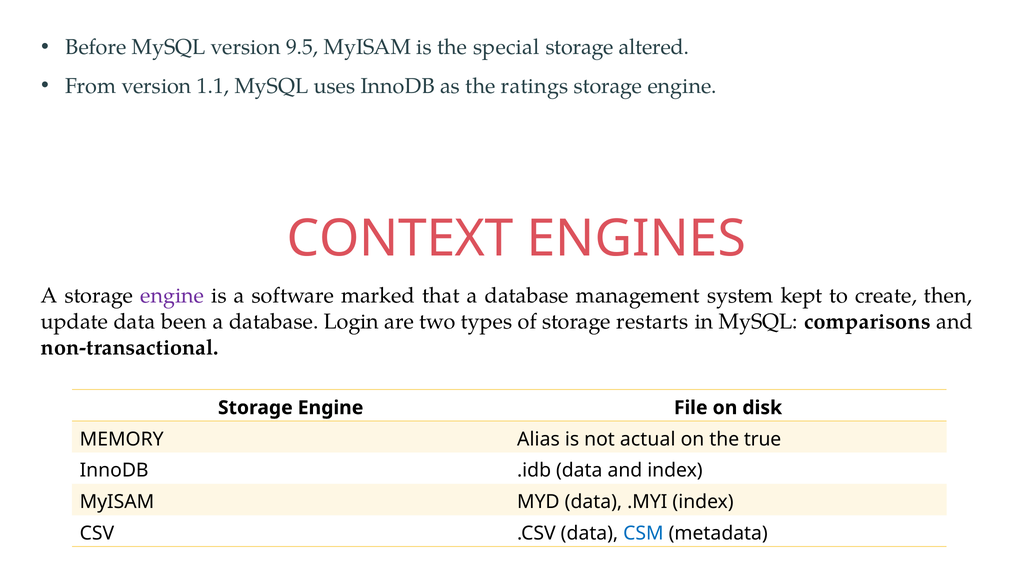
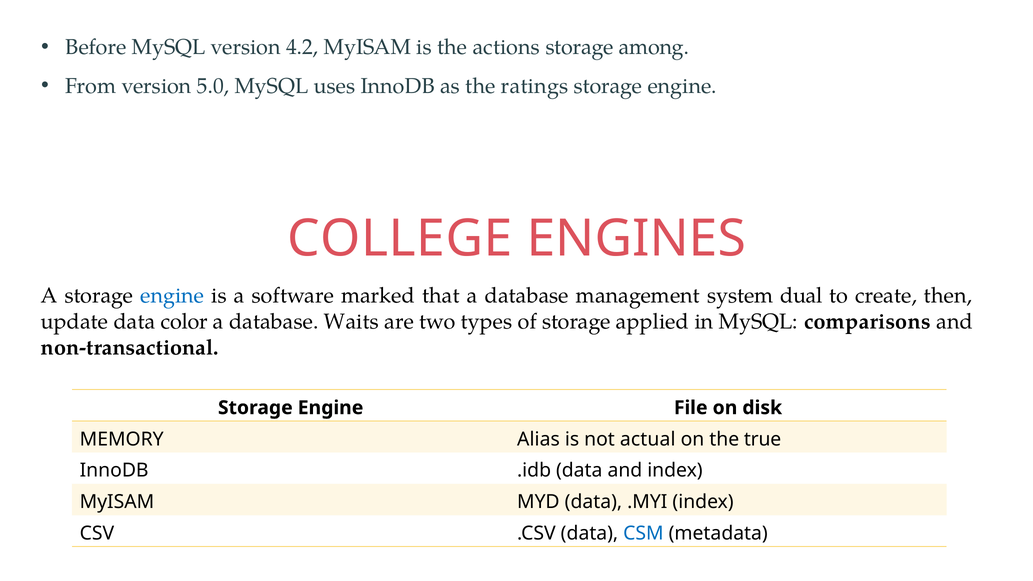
9.5: 9.5 -> 4.2 (302, 47)
special: special -> actions (506, 47)
altered: altered -> among (654, 47)
1.1: 1.1 -> 5.0 (213, 86)
CONTEXT: CONTEXT -> COLLEGE (400, 239)
engine colour: purple -> blue (172, 296)
kept: kept -> dual (801, 296)
been: been -> color (184, 322)
Login: Login -> Waits (351, 322)
restarts: restarts -> applied (652, 322)
